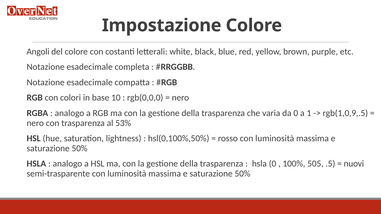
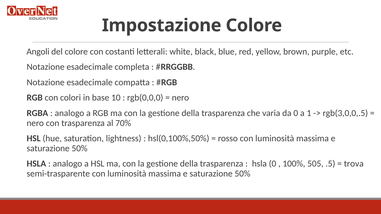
rgb(1,0,9,.5: rgb(1,0,9,.5 -> rgb(3,0,0,.5 (345, 113)
53%: 53% -> 70% (123, 123)
nuovi: nuovi -> trova (354, 164)
